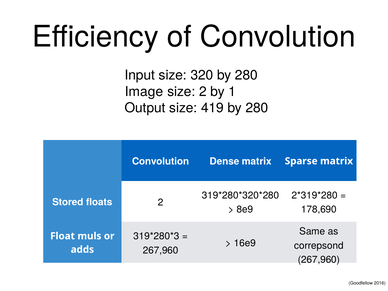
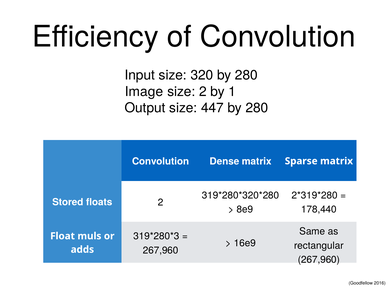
419: 419 -> 447 (212, 108)
178,690: 178,690 -> 178,440 (319, 209)
correpsond: correpsond -> rectangular (319, 246)
